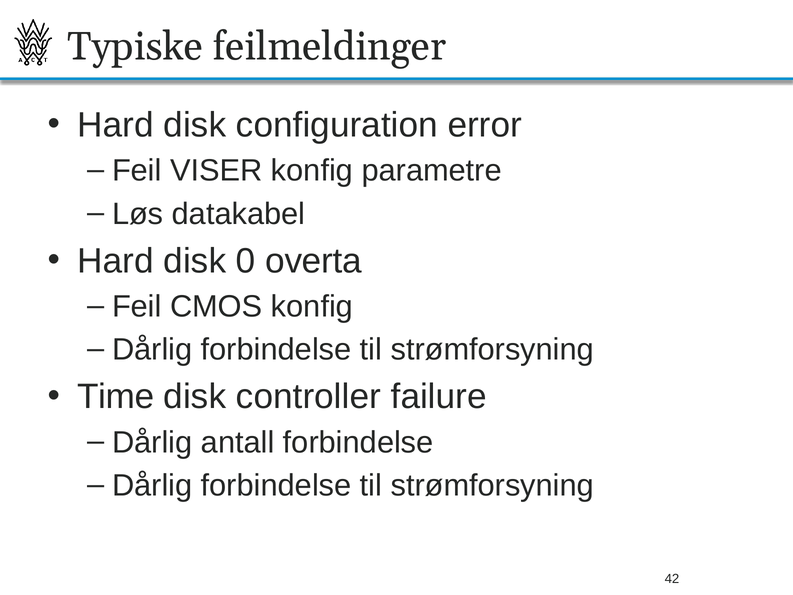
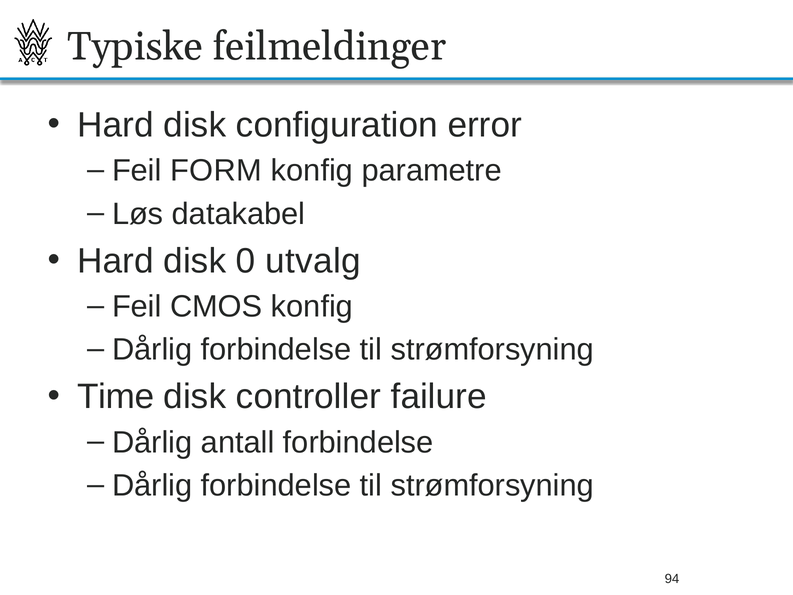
VISER: VISER -> FORM (216, 171)
overta: overta -> utvalg (313, 261)
42: 42 -> 94 (672, 578)
